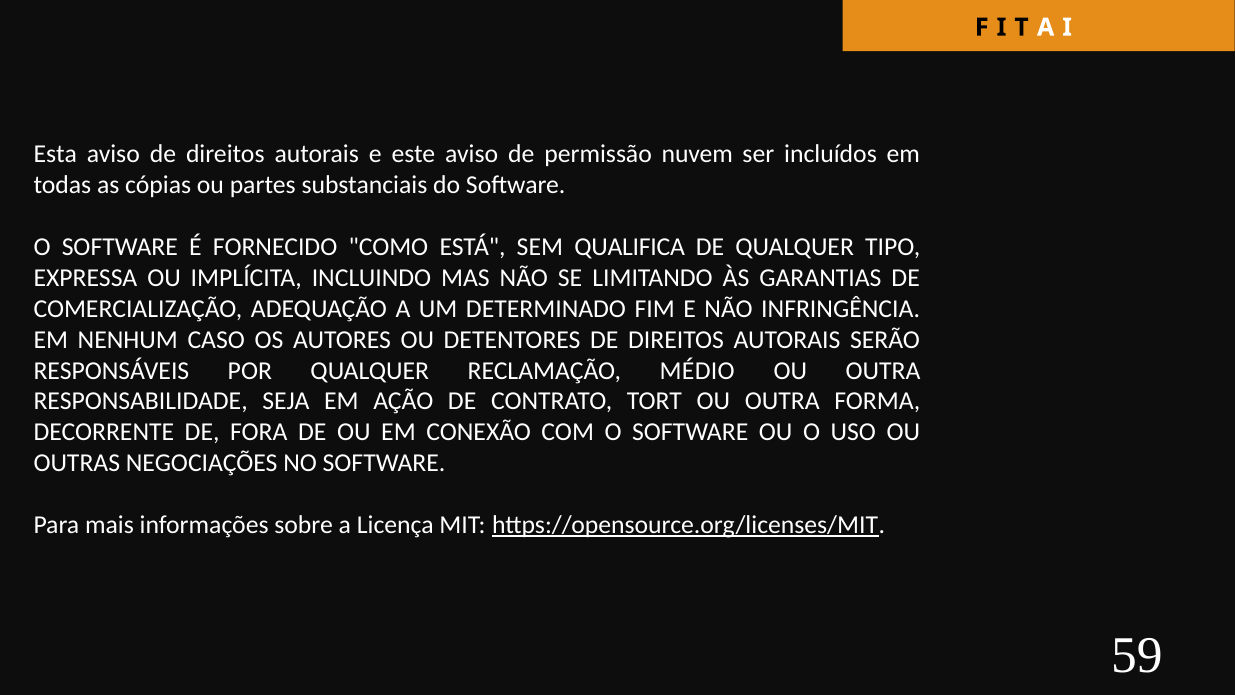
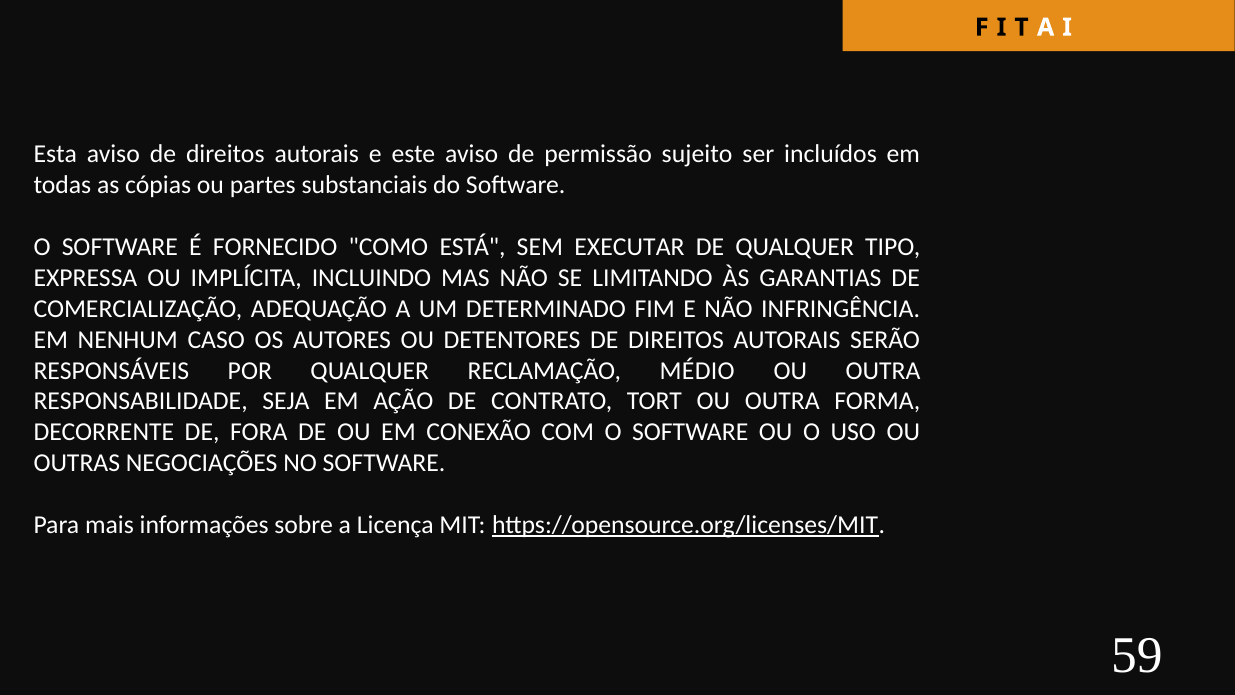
nuvem: nuvem -> sujeito (697, 154)
QUALIFICA: QUALIFICA -> EXECUTAR (629, 247)
